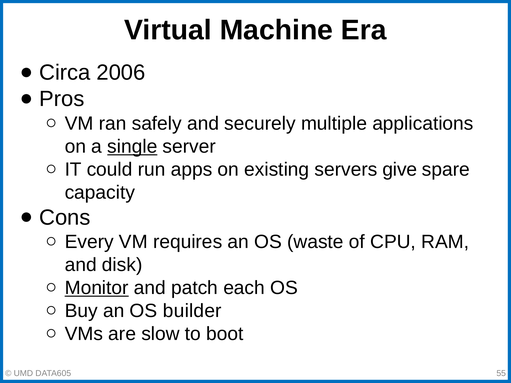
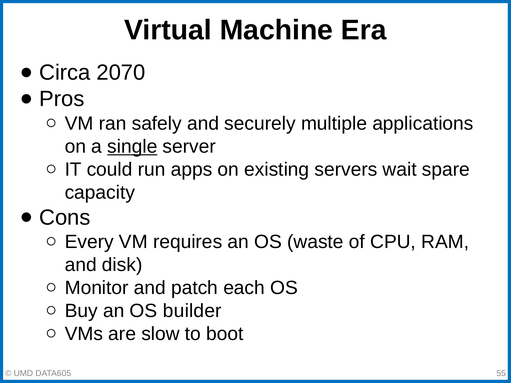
2006: 2006 -> 2070 (121, 73)
give: give -> wait (400, 170)
Monitor underline: present -> none (97, 288)
